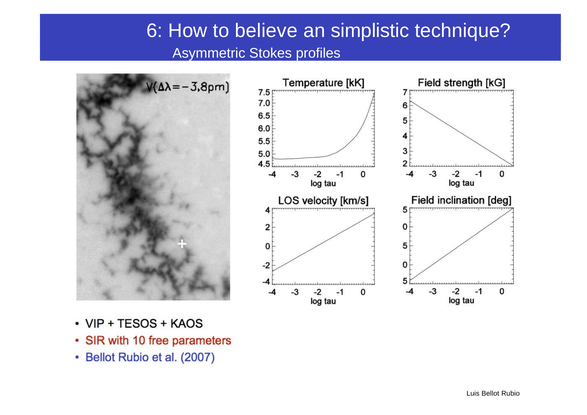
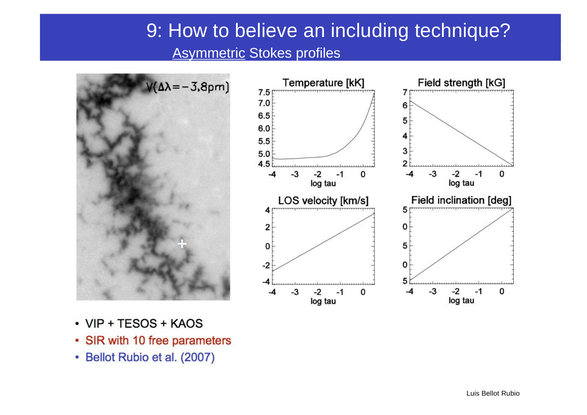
6: 6 -> 9 (155, 31)
simplistic: simplistic -> including (370, 31)
Asymmetric underline: none -> present (209, 53)
